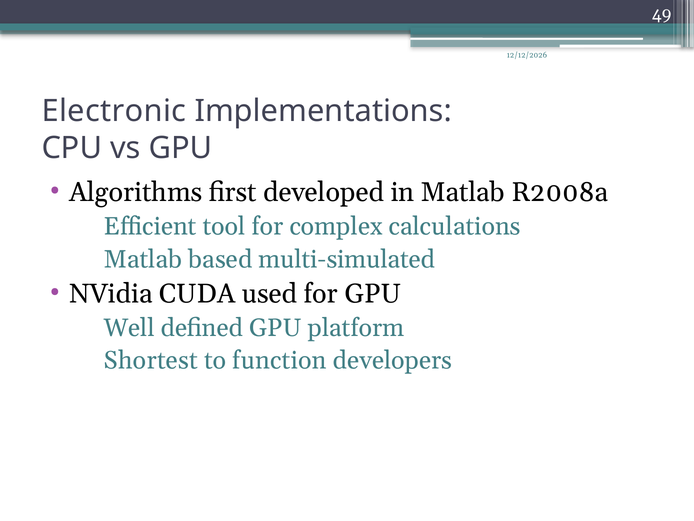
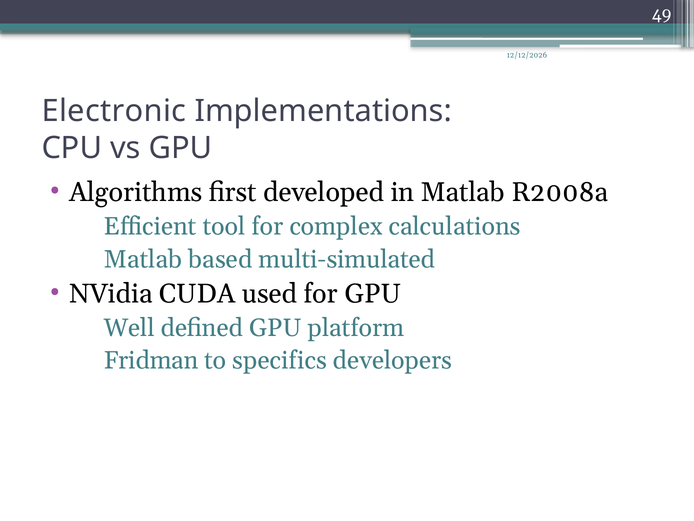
Shortest: Shortest -> Fridman (151, 360)
function: function -> specifics (280, 360)
